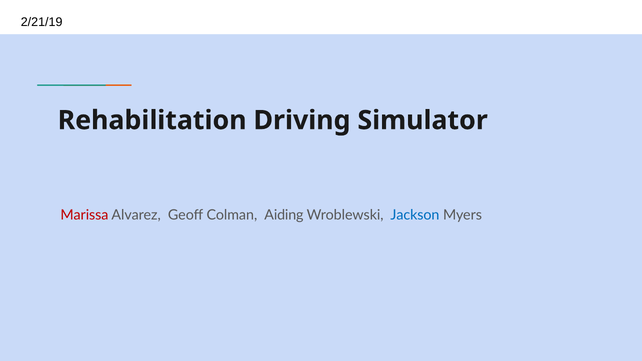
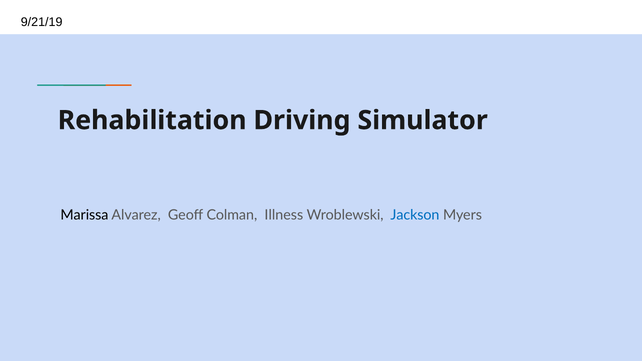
2/21/19: 2/21/19 -> 9/21/19 (42, 22)
Marissa colour: red -> black (84, 215)
Aiding: Aiding -> Illness (284, 215)
